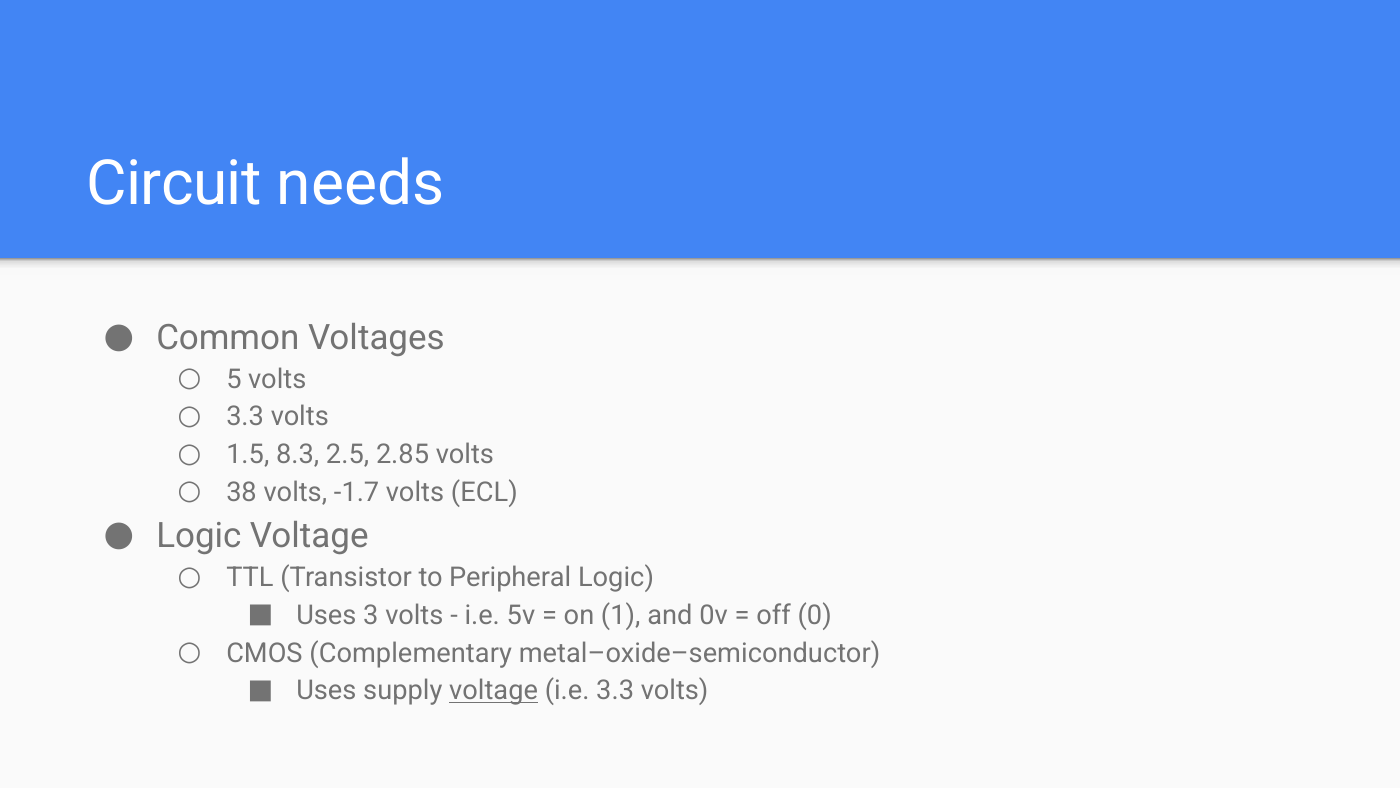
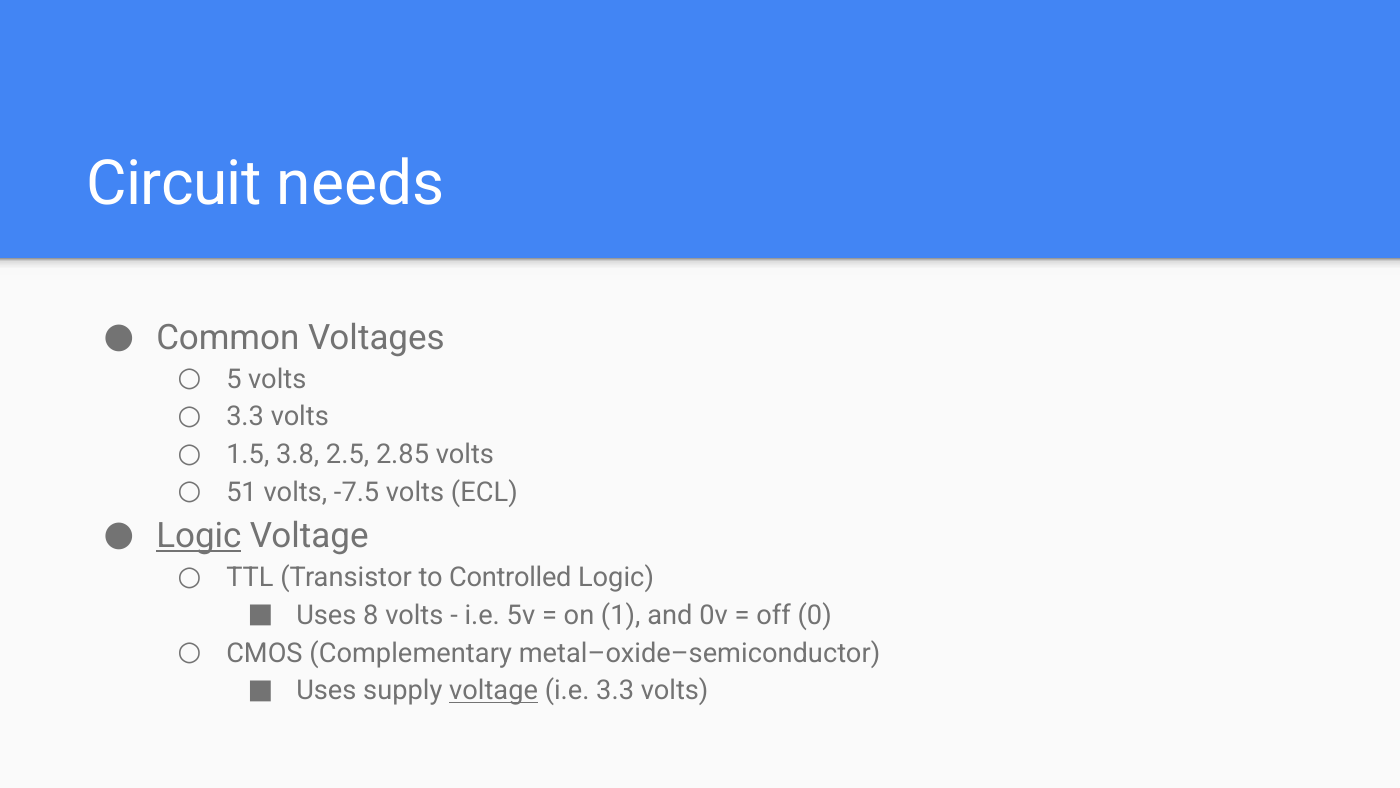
8.3: 8.3 -> 3.8 (298, 454)
38: 38 -> 51 (242, 492)
-1.7: -1.7 -> -7.5 (357, 492)
Logic underline: none -> present (199, 536)
Peripheral: Peripheral -> Controlled (510, 578)
3: 3 -> 8 (371, 615)
